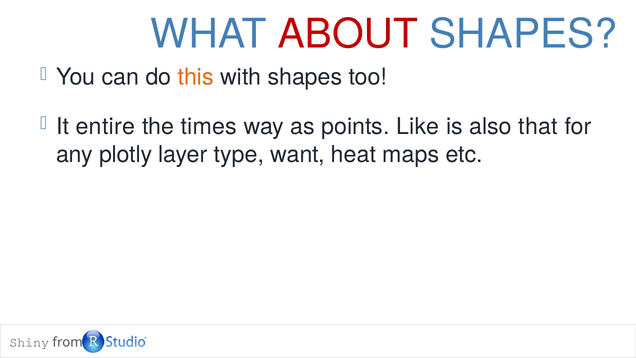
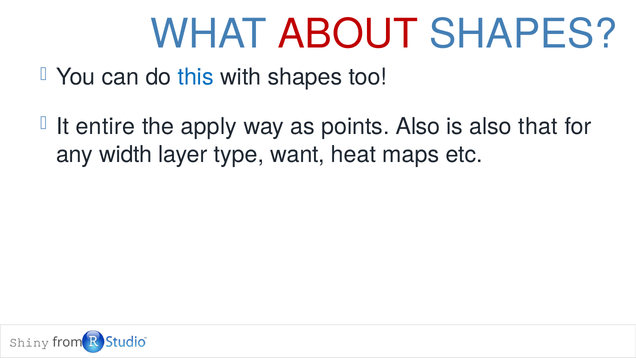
this colour: orange -> blue (196, 77)
times: times -> apply (209, 126)
points Like: Like -> Also (418, 126)
plotly: plotly -> width (126, 154)
